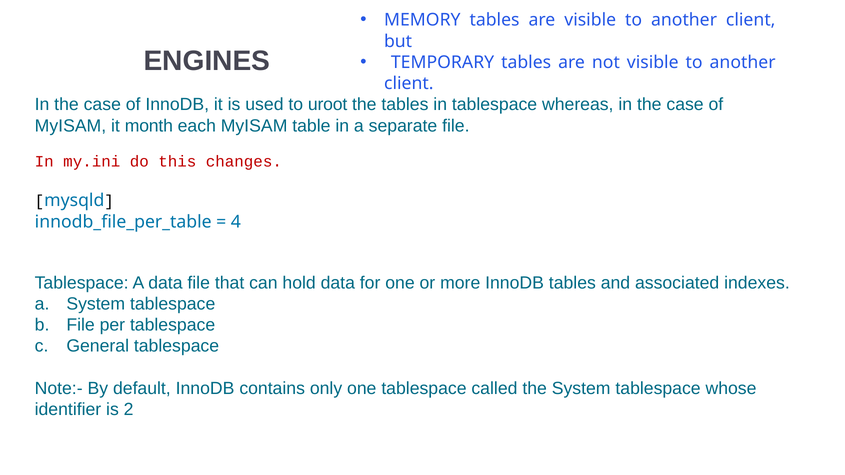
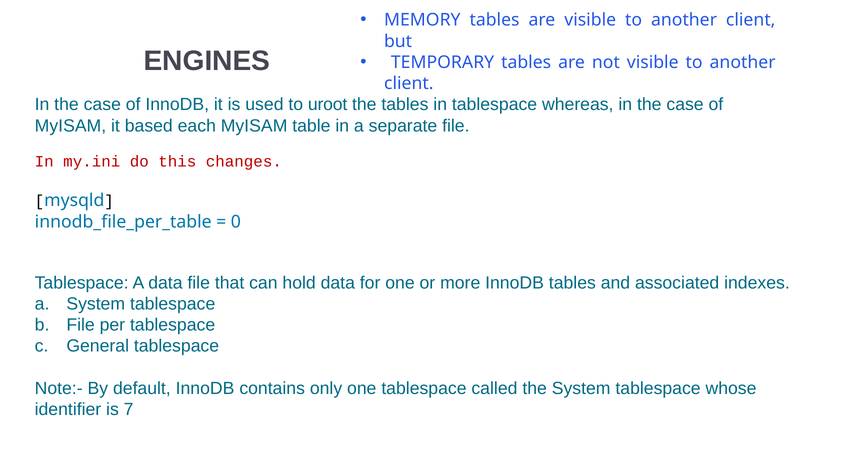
month: month -> based (149, 126)
4: 4 -> 0 (236, 222)
2: 2 -> 7 (129, 410)
